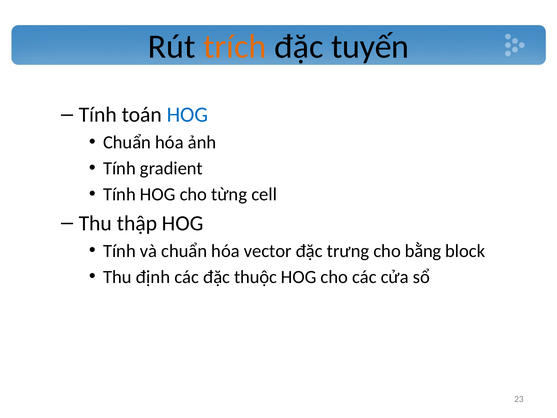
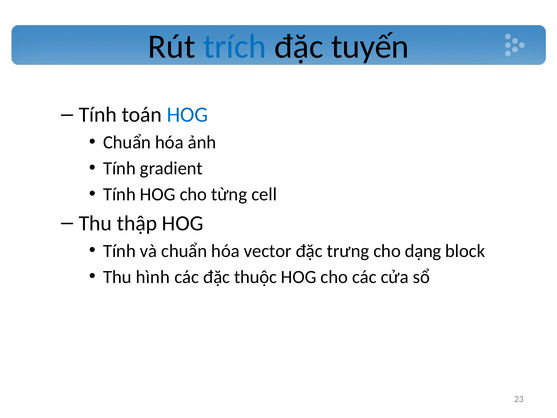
trích colour: orange -> blue (235, 46)
bằng: bằng -> dạng (423, 251)
định: định -> hình (153, 277)
